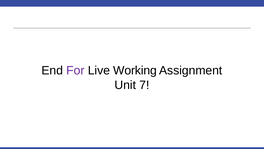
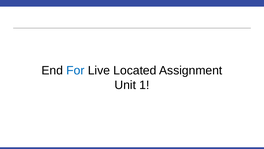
For colour: purple -> blue (75, 70)
Working: Working -> Located (135, 70)
7: 7 -> 1 (144, 85)
